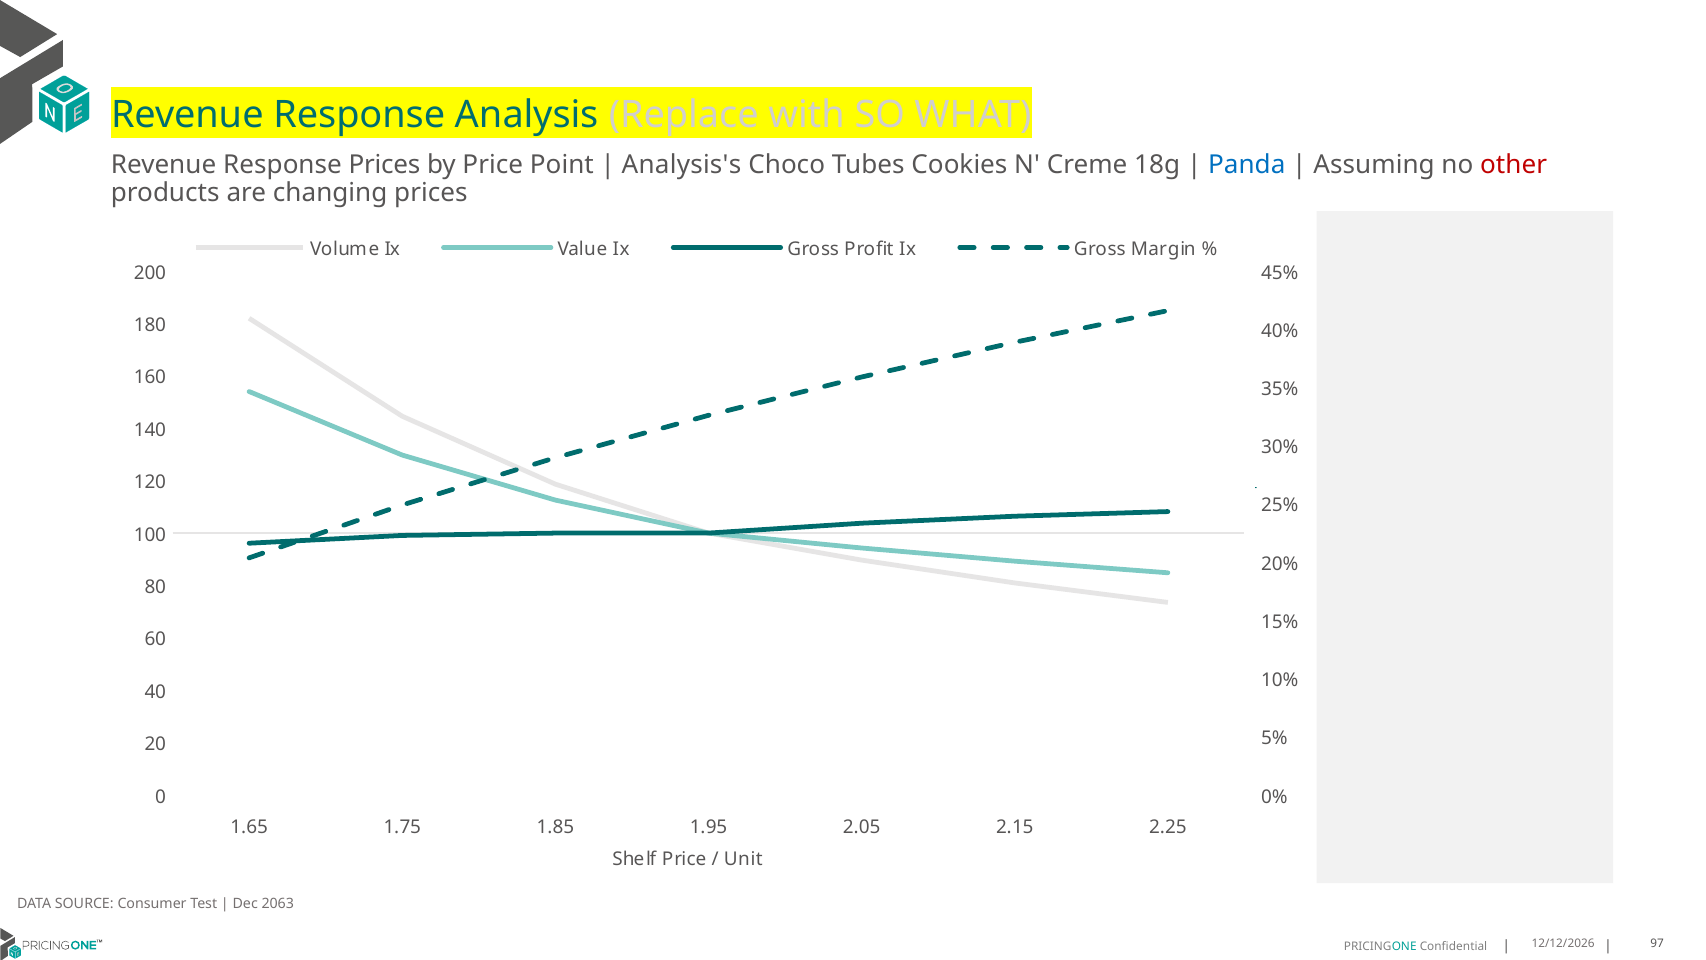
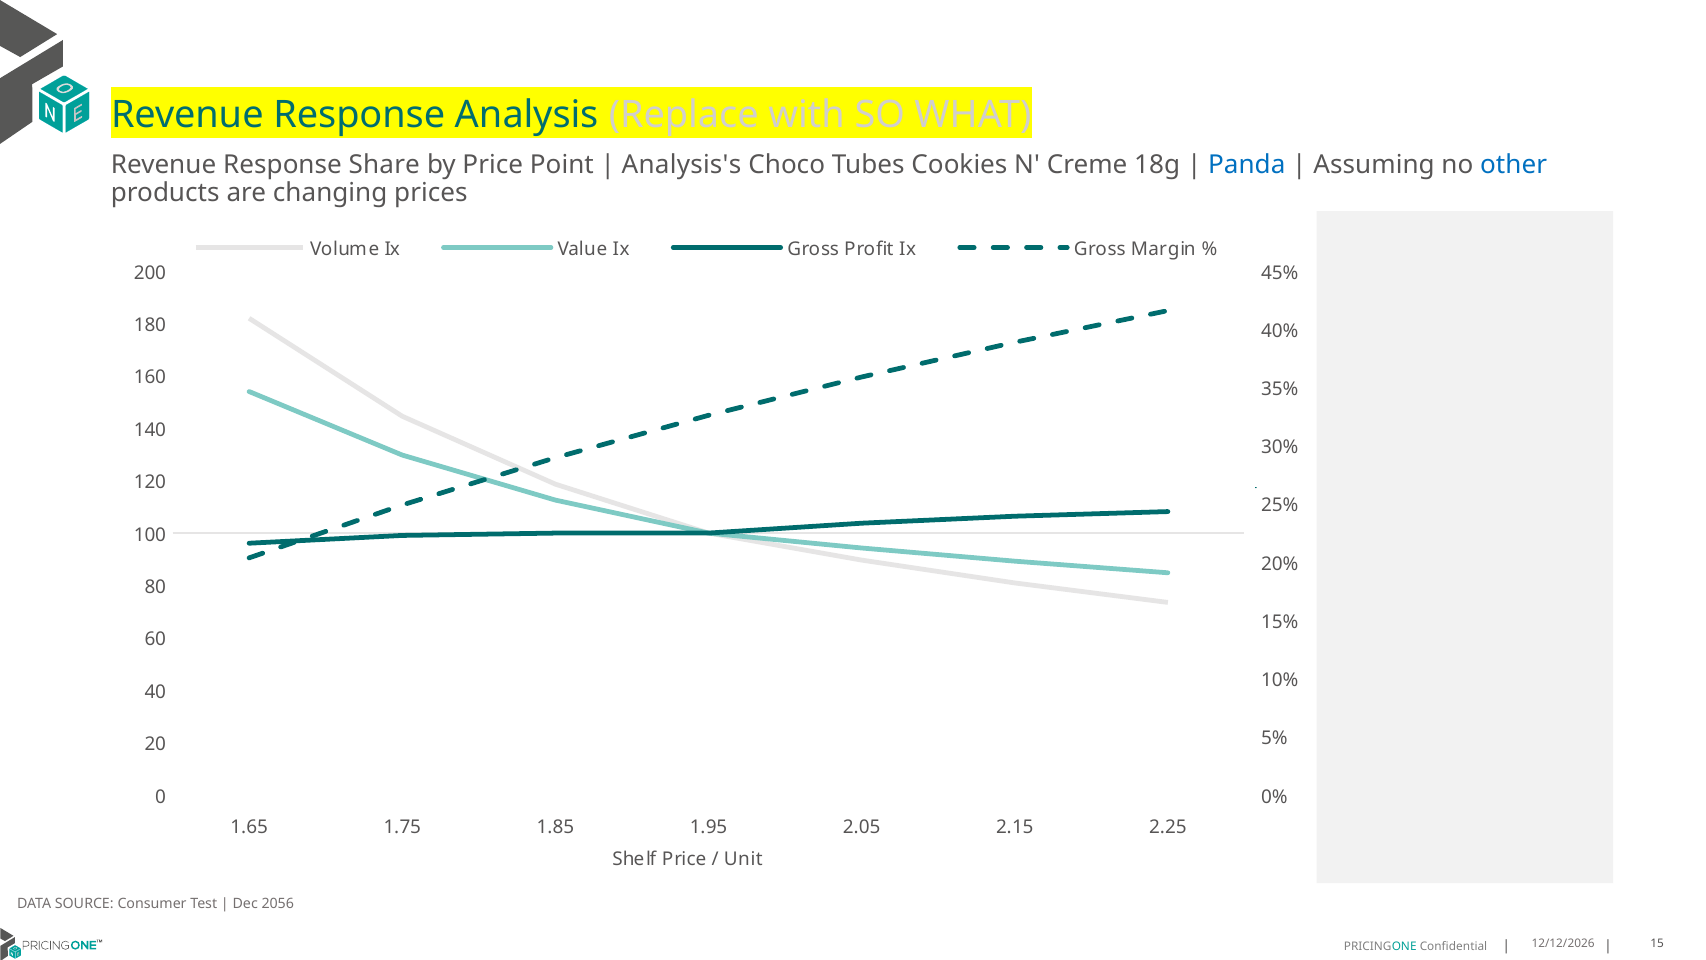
Response Prices: Prices -> Share (384, 165)
other colour: red -> blue (1514, 165)
2063: 2063 -> 2056 (278, 904)
97: 97 -> 15 (1657, 944)
